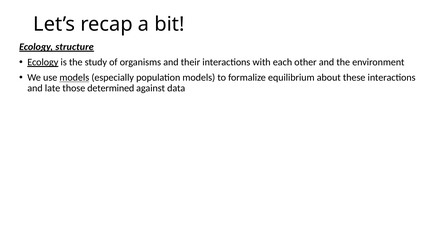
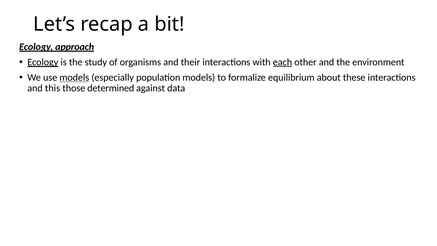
structure: structure -> approach (75, 47)
each underline: none -> present (282, 62)
and late: late -> this (53, 88)
